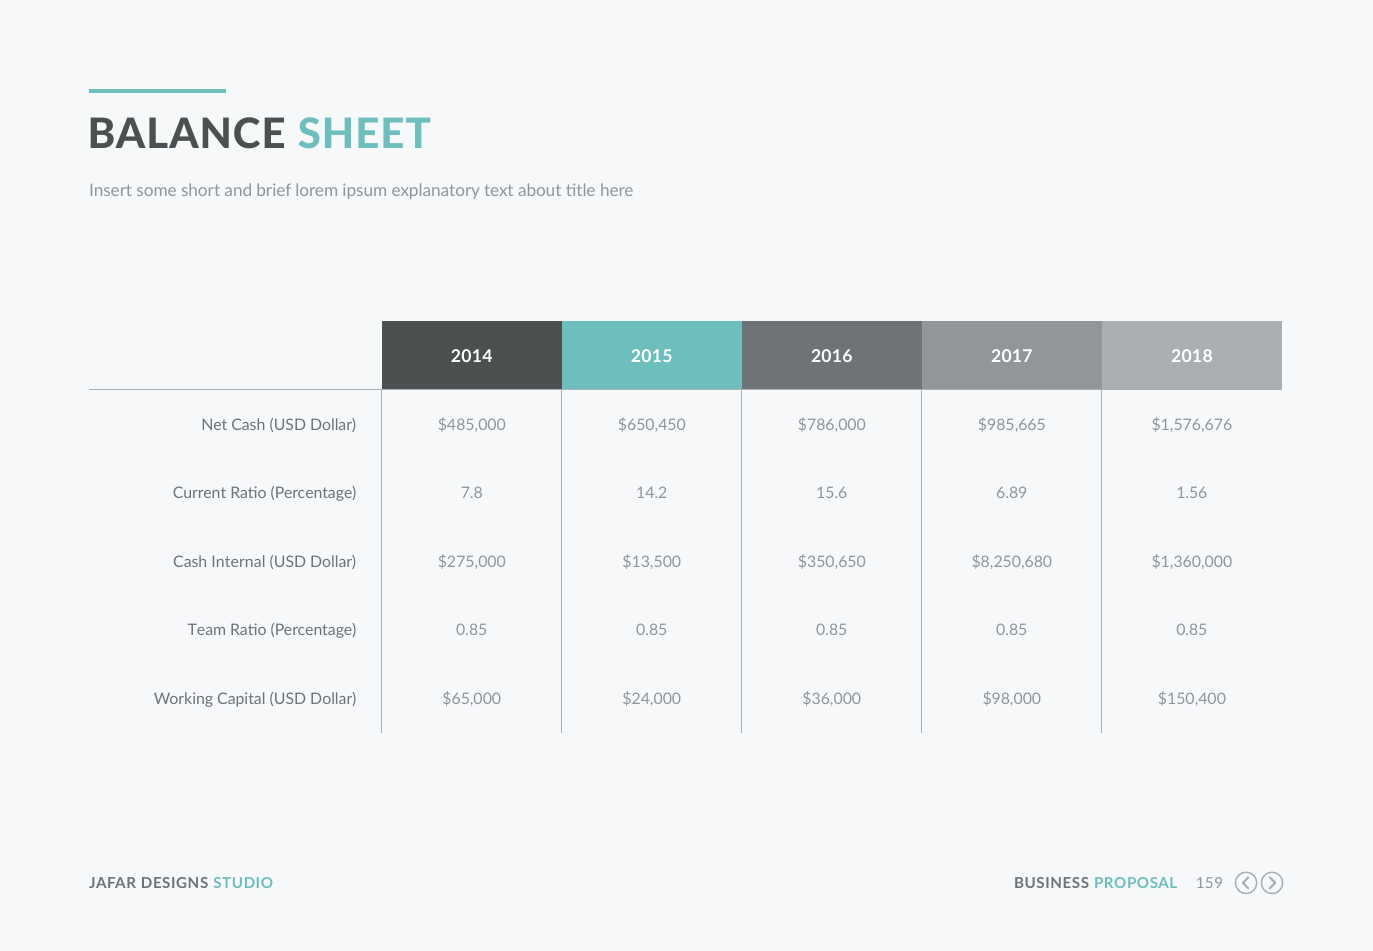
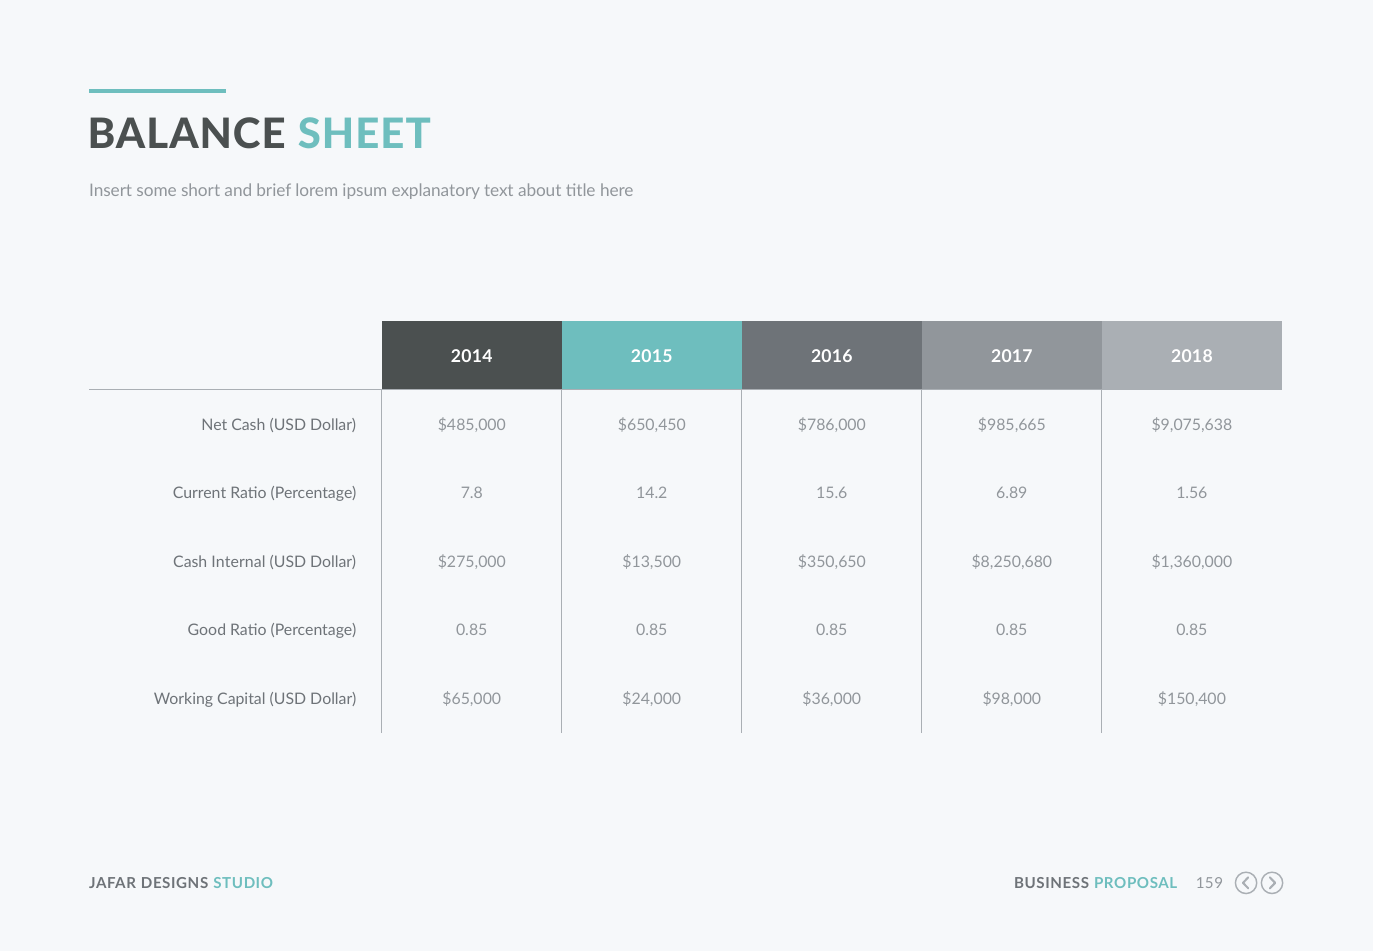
$1,576,676: $1,576,676 -> $9,075,638 (1192, 425)
Team: Team -> Good (207, 630)
